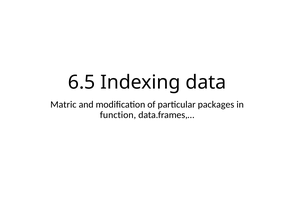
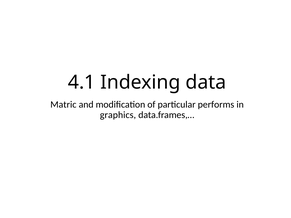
6.5: 6.5 -> 4.1 (82, 82)
packages: packages -> performs (216, 105)
function: function -> graphics (118, 115)
